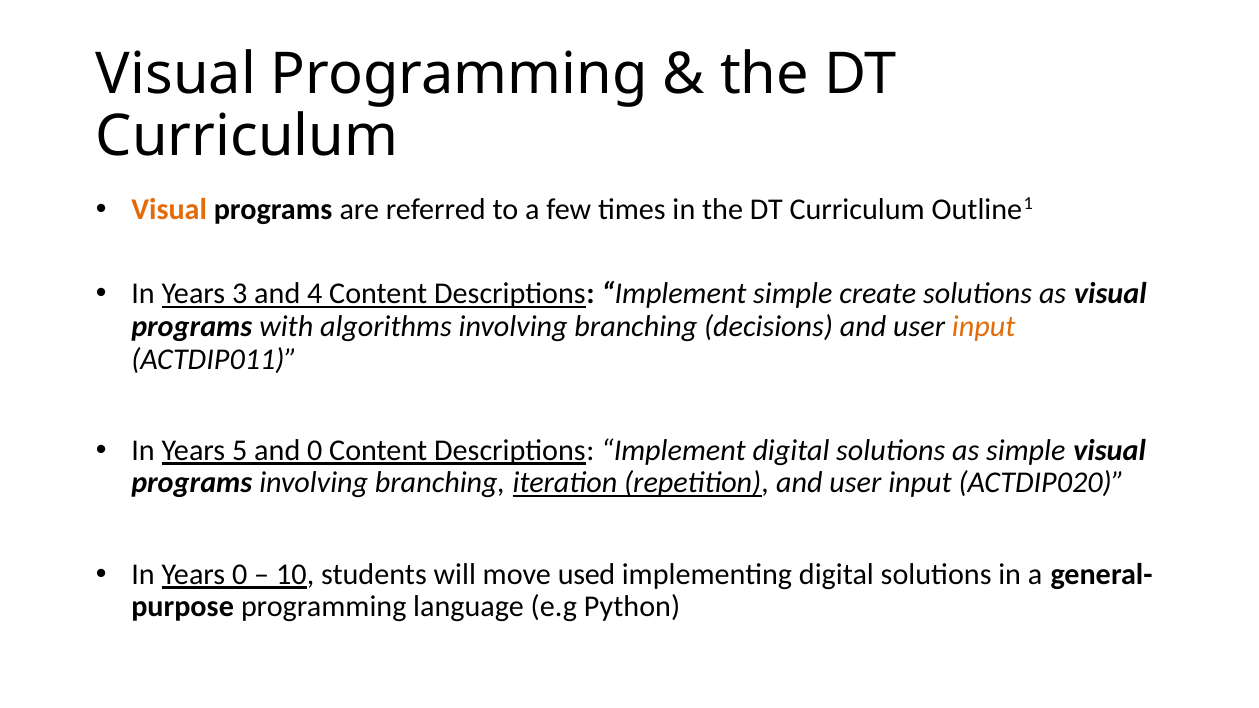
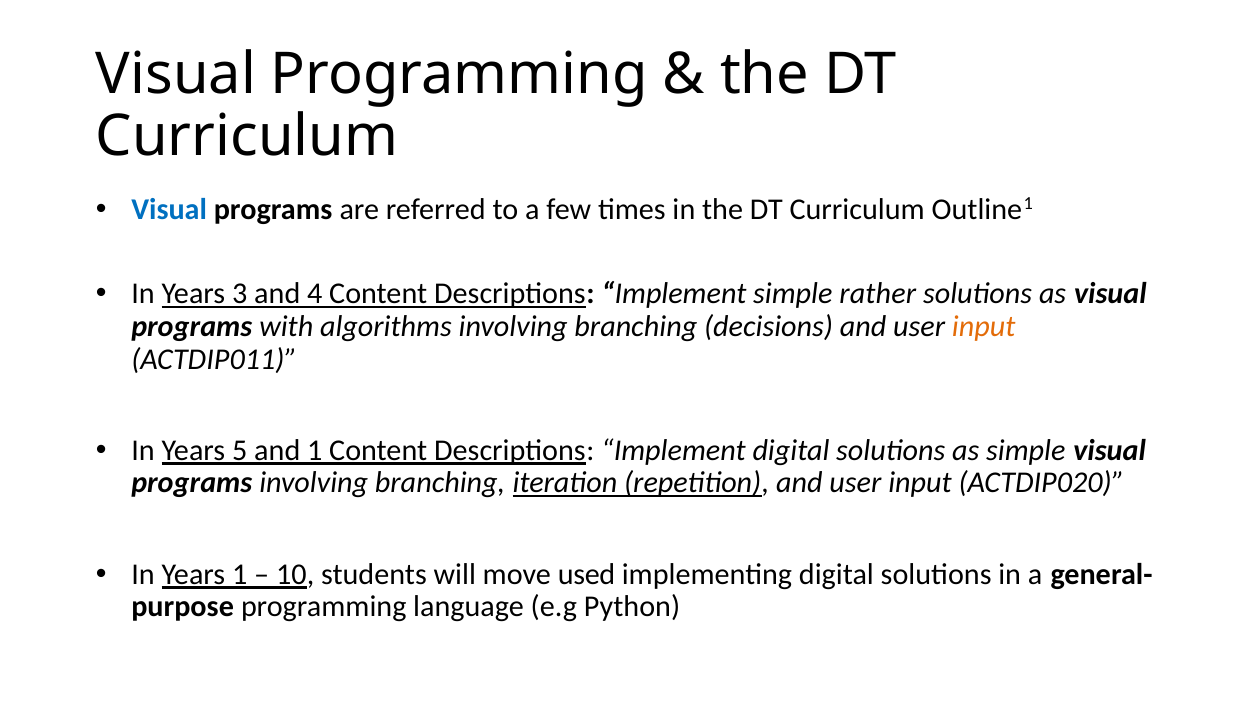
Visual colour: orange -> blue (169, 209)
create: create -> rather (878, 294)
and 0: 0 -> 1 (315, 451)
Years 0: 0 -> 1 (240, 574)
